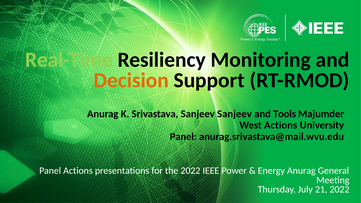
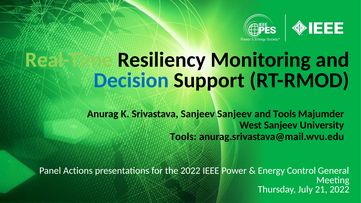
Decision colour: orange -> blue (131, 80)
West Actions: Actions -> Sanjeev (281, 125)
Panel: Panel -> Tools (183, 137)
Energy Anurag: Anurag -> Control (301, 171)
